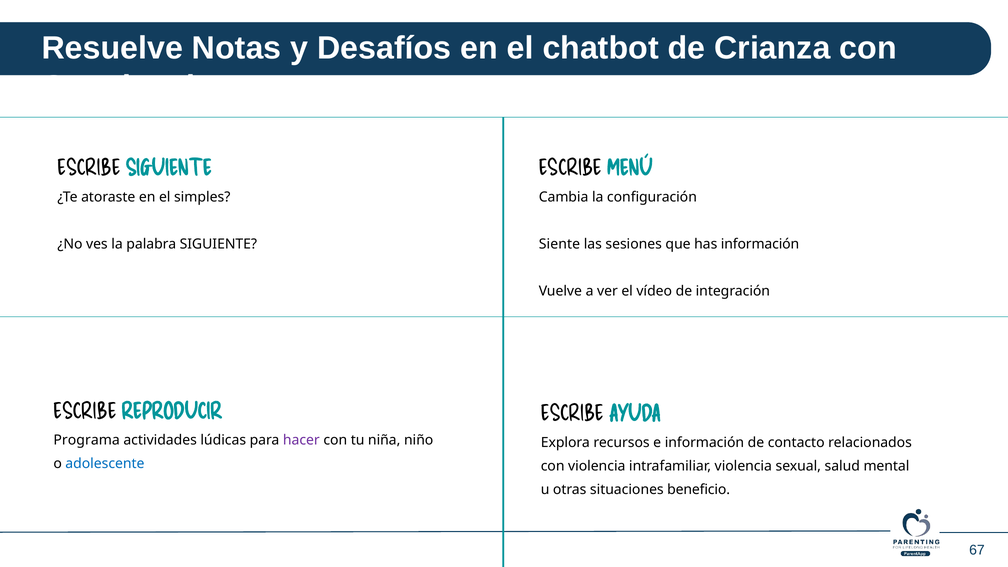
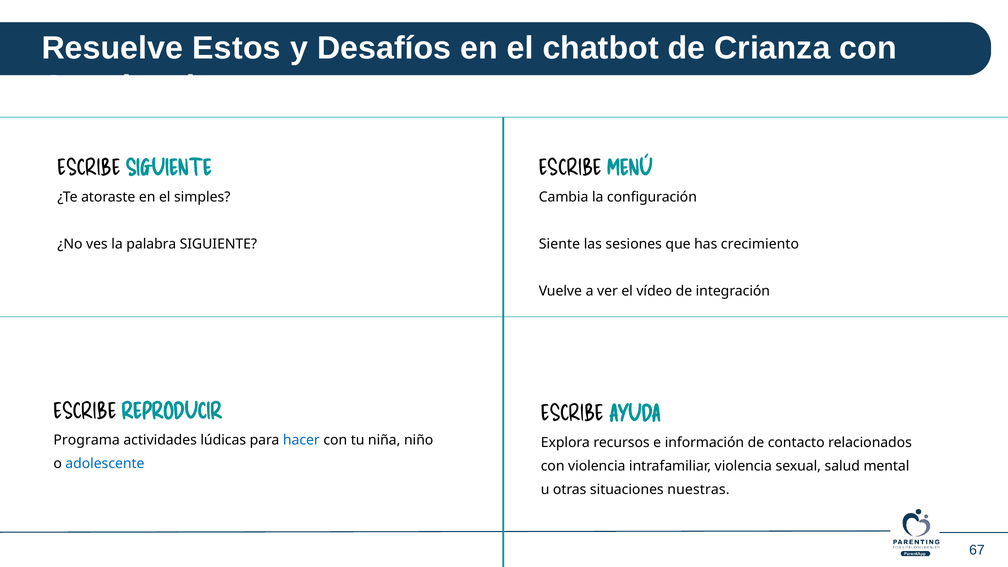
Notas: Notas -> Estos (236, 48)
has información: información -> crecimiento (760, 244)
hacer colour: purple -> blue (301, 440)
beneficio: beneficio -> nuestras (698, 490)
